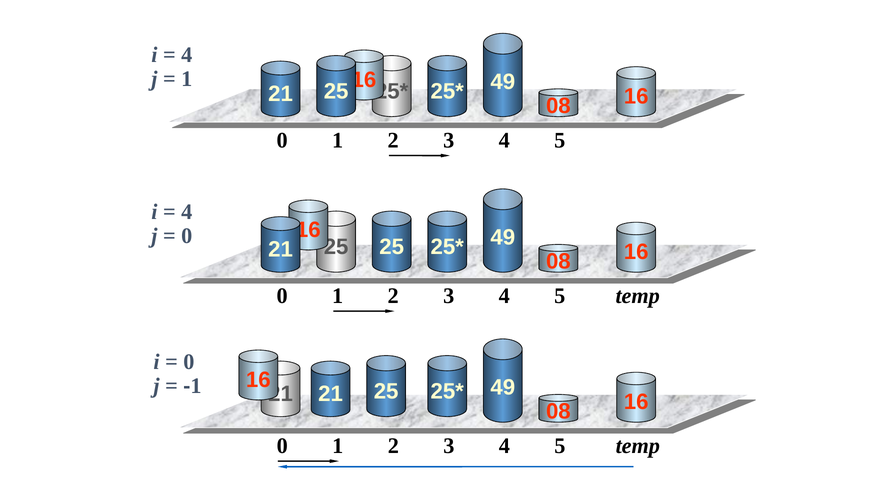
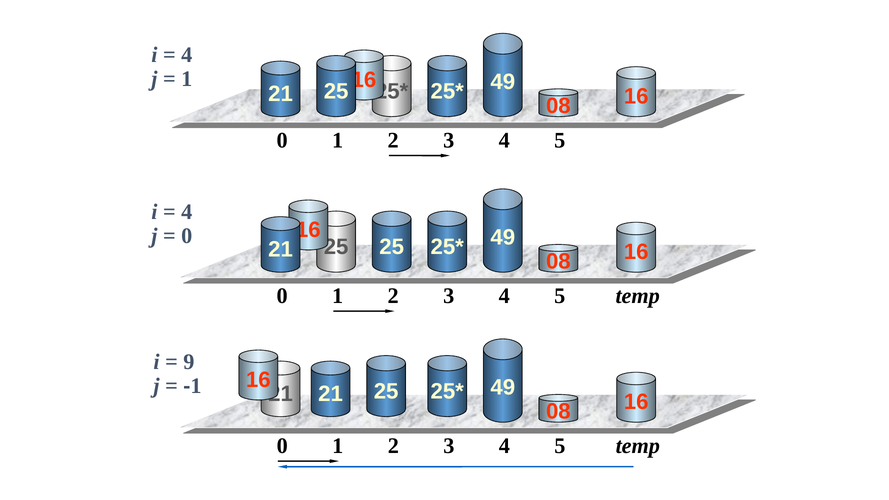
0: 0 -> 9 (189, 362)
